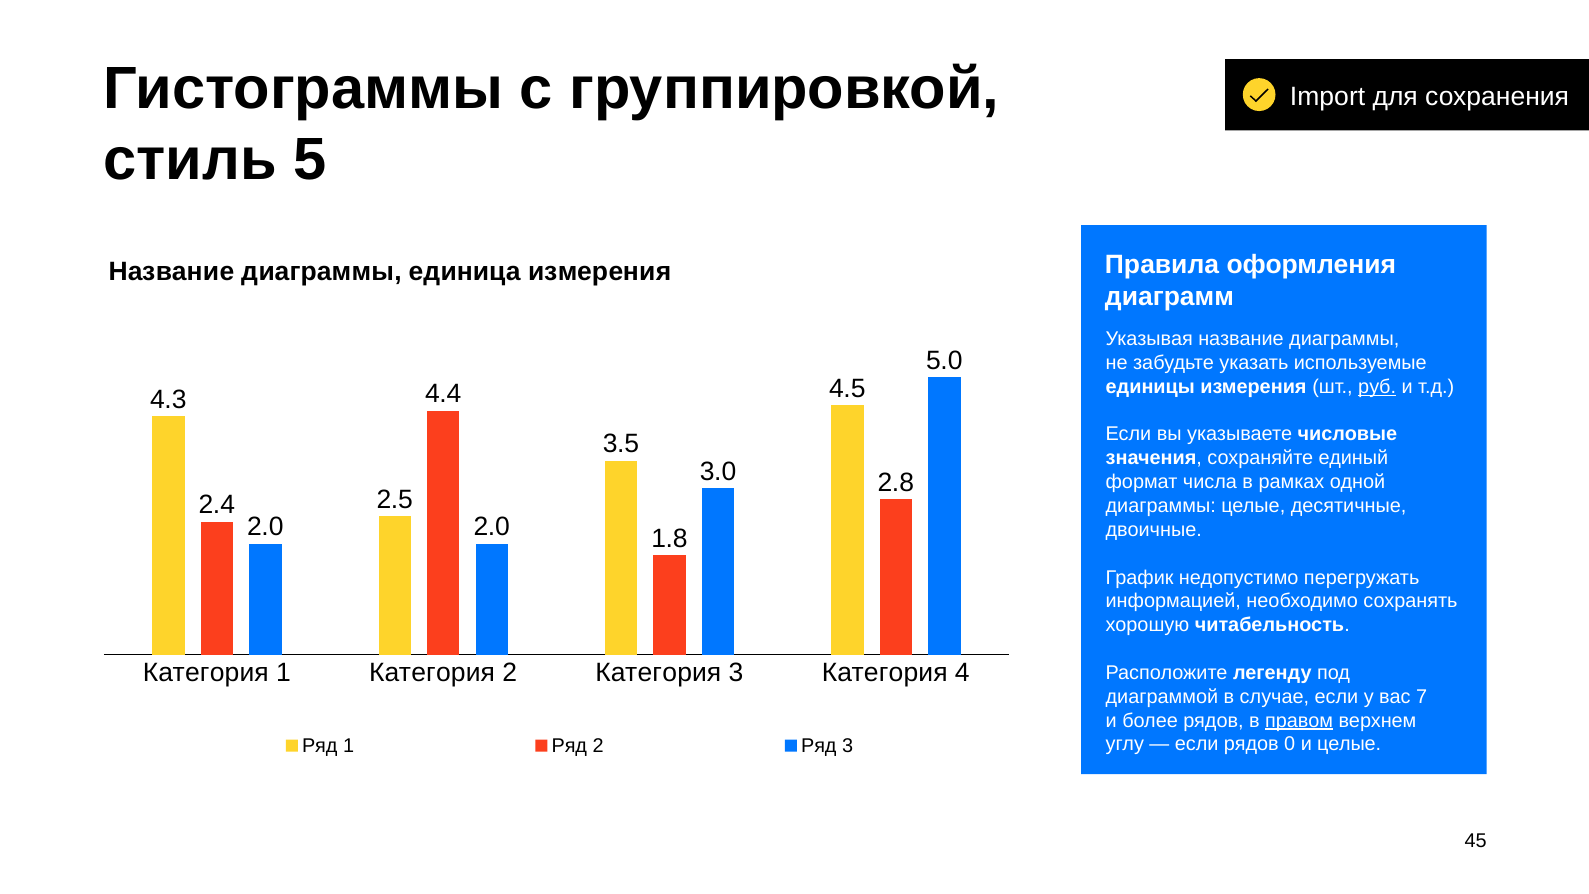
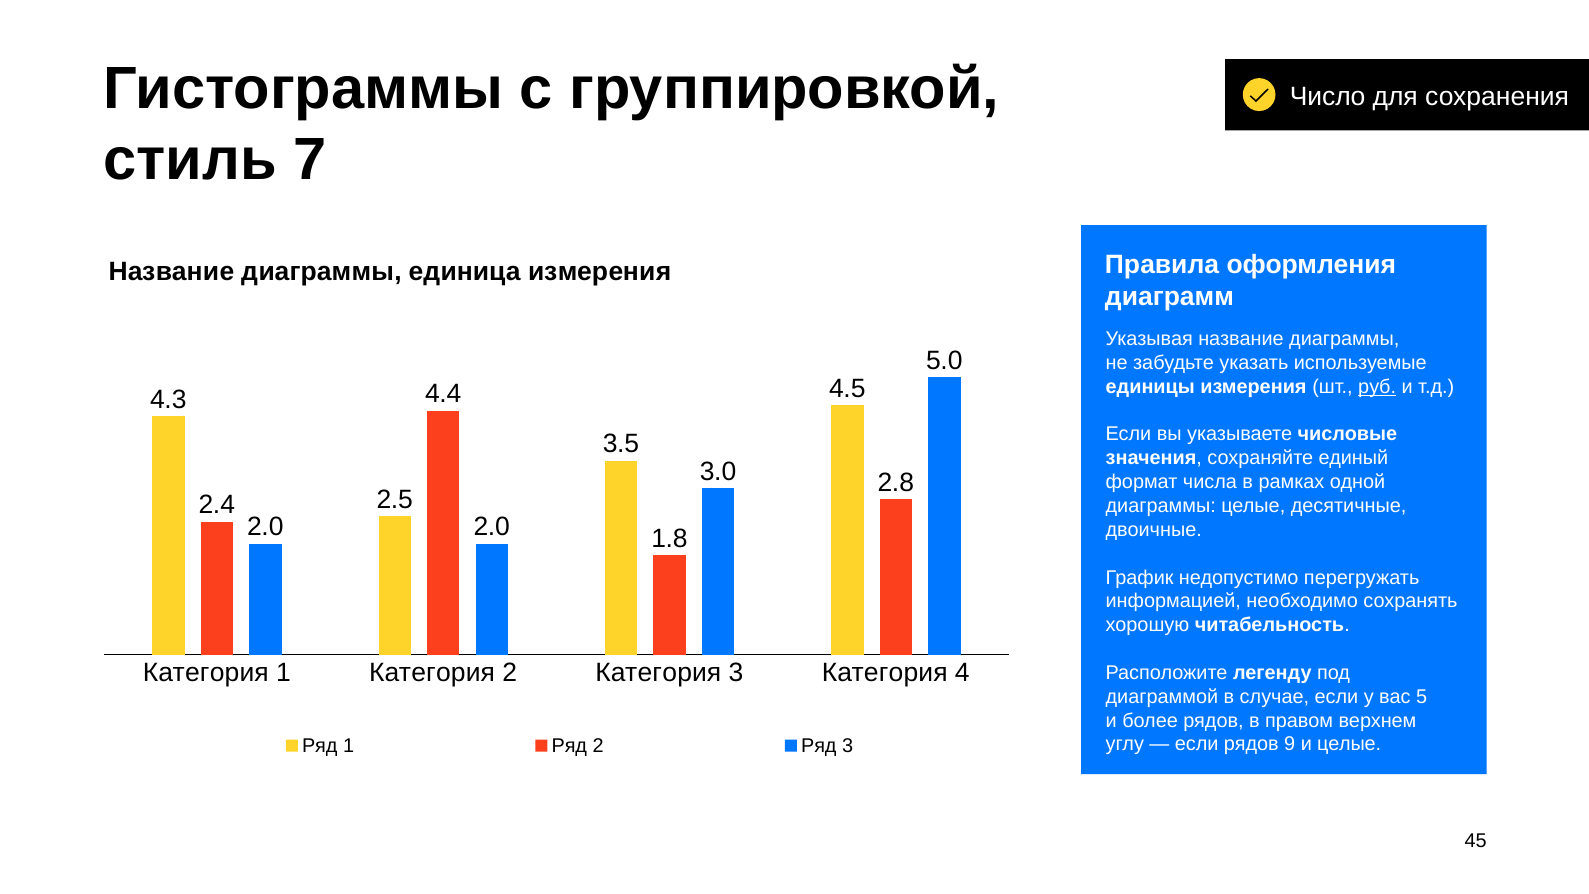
Import: Import -> Число (1328, 97)
5: 5 -> 7 (310, 160)
7: 7 -> 5 (1422, 697)
правом underline: present -> none (1299, 720)
0: 0 -> 9 (1290, 744)
